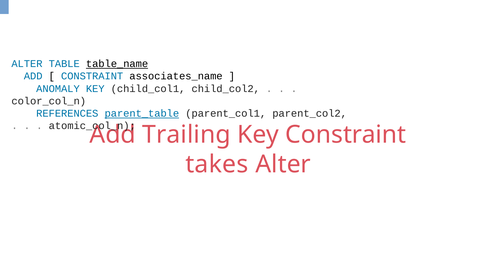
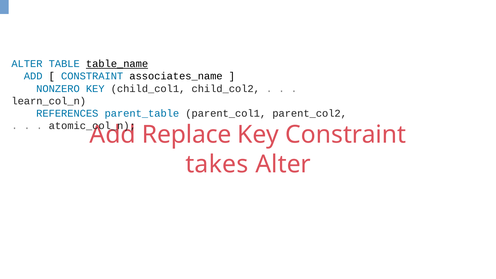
ANOMALY: ANOMALY -> NONZERO (58, 89)
color_col_n: color_col_n -> learn_col_n (49, 101)
parent_table underline: present -> none (142, 113)
Trailing: Trailing -> Replace (187, 134)
